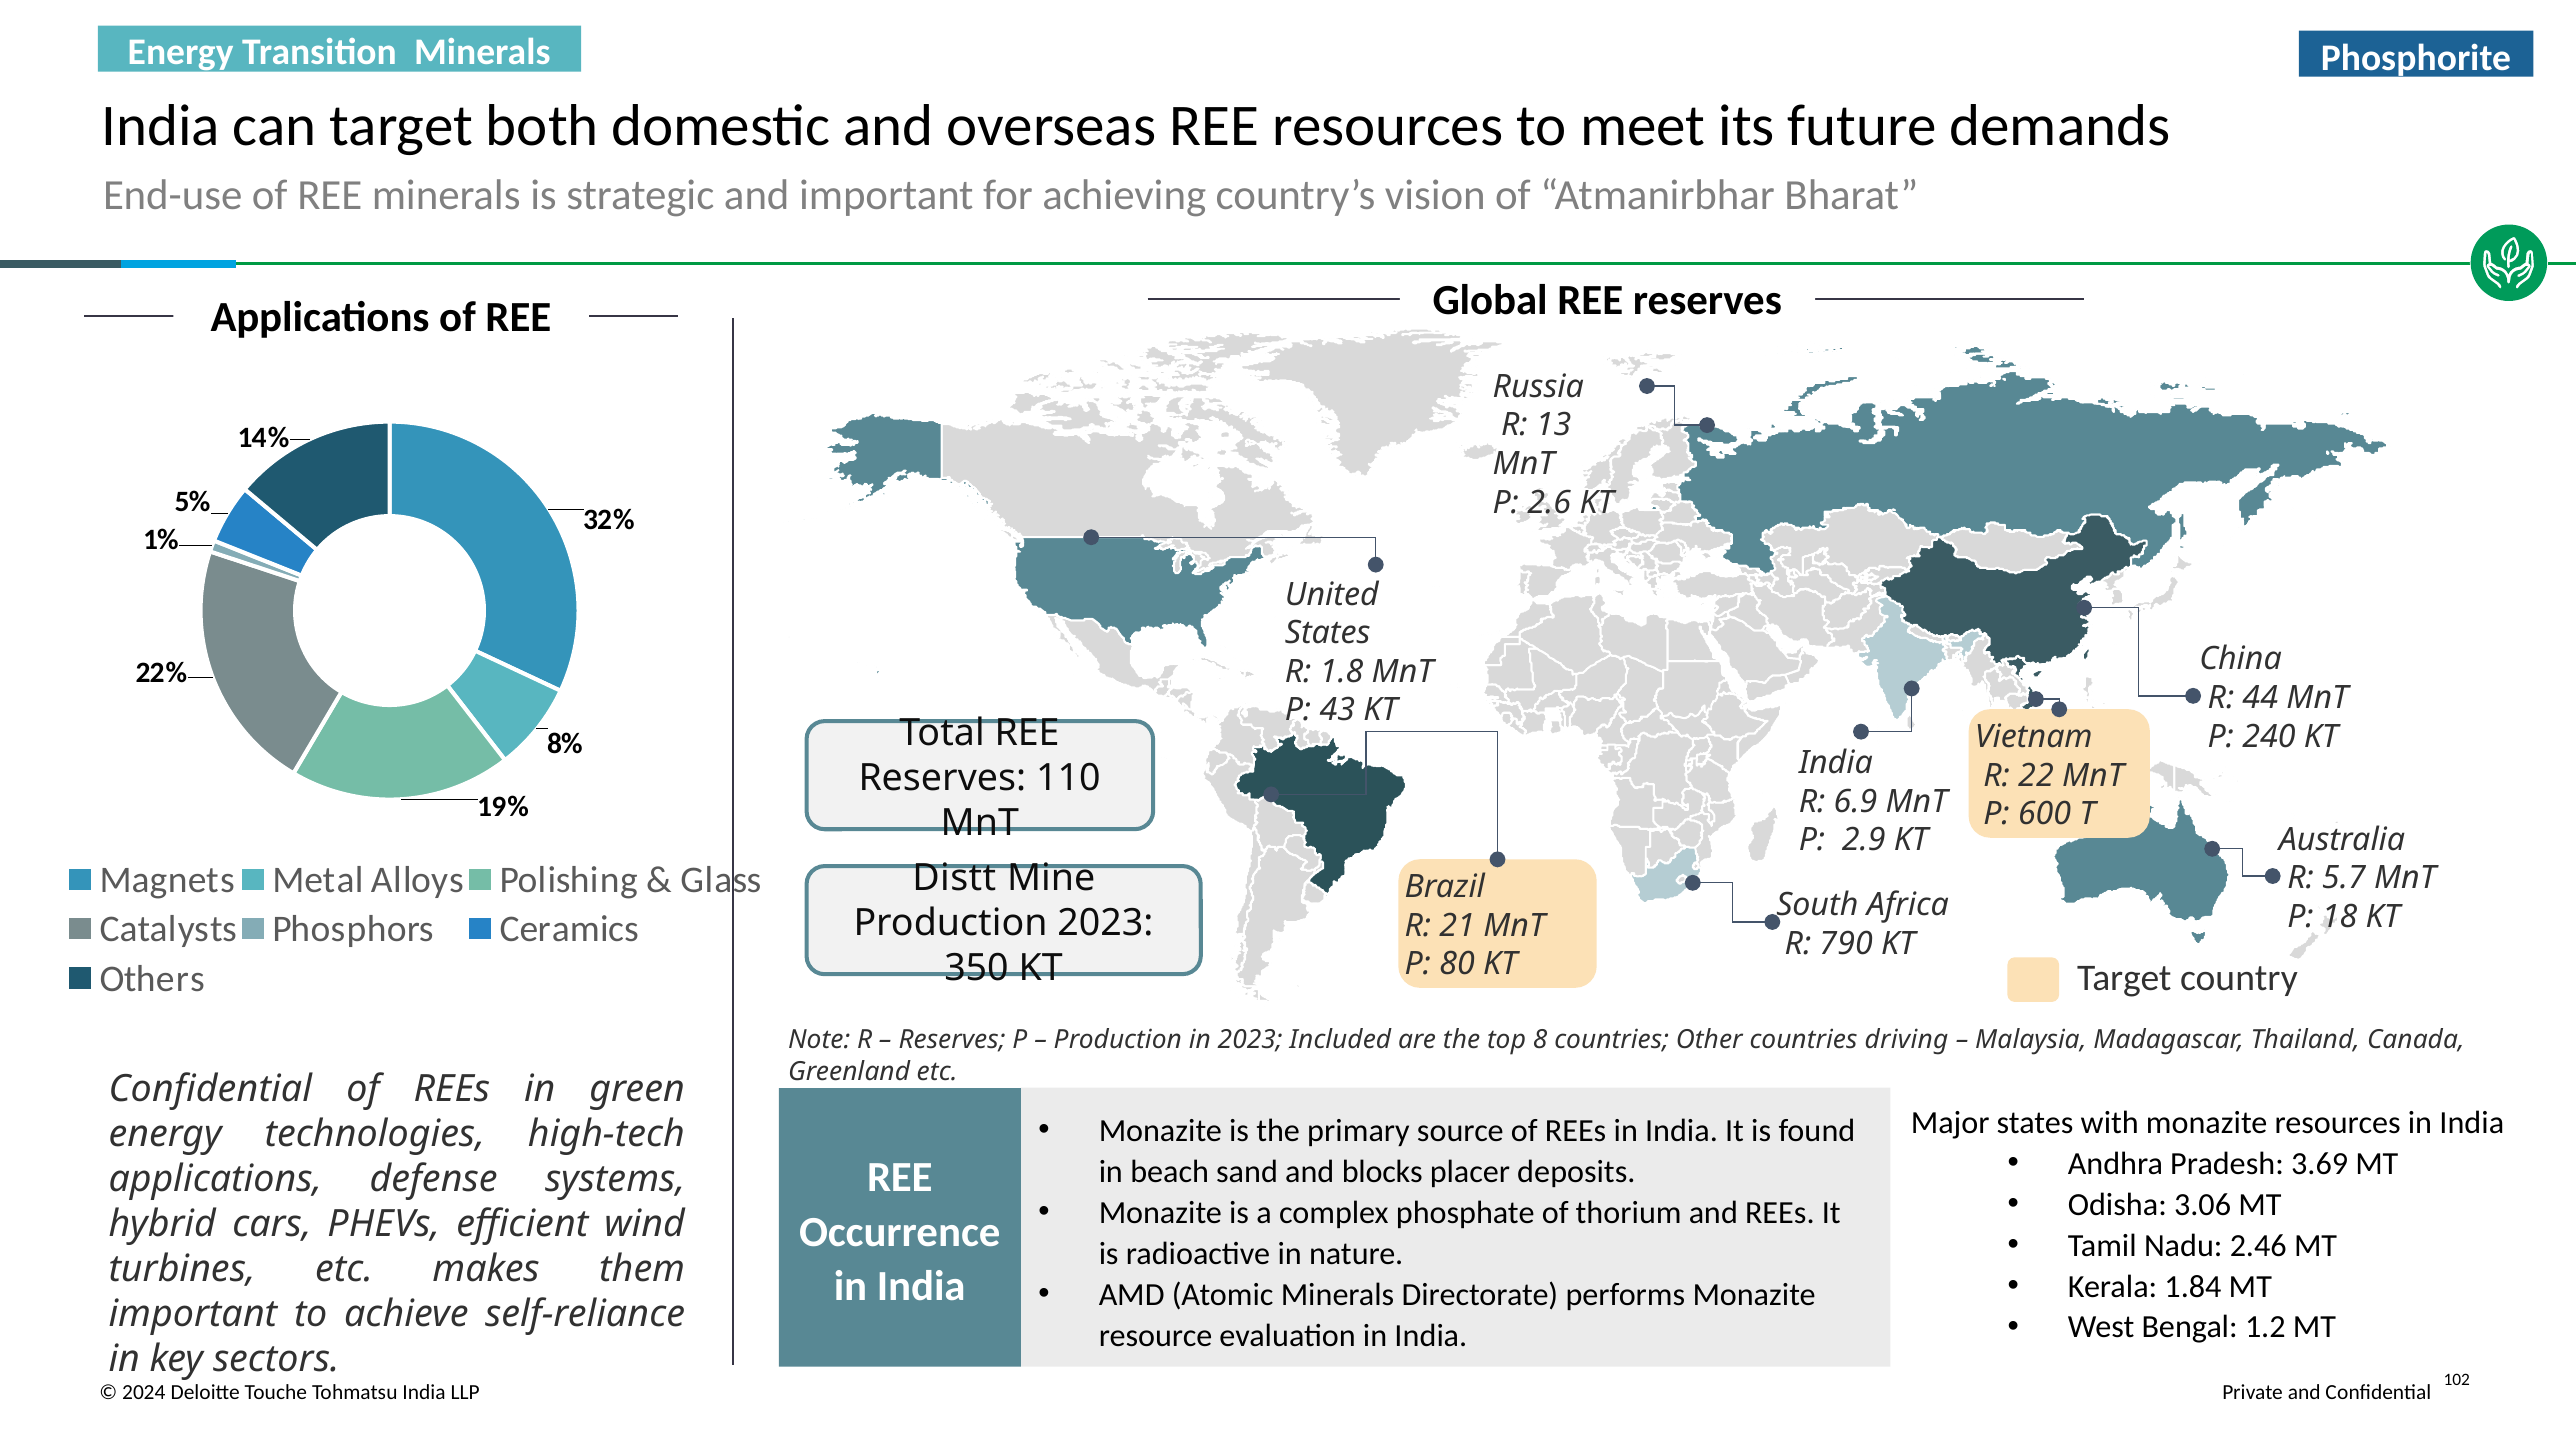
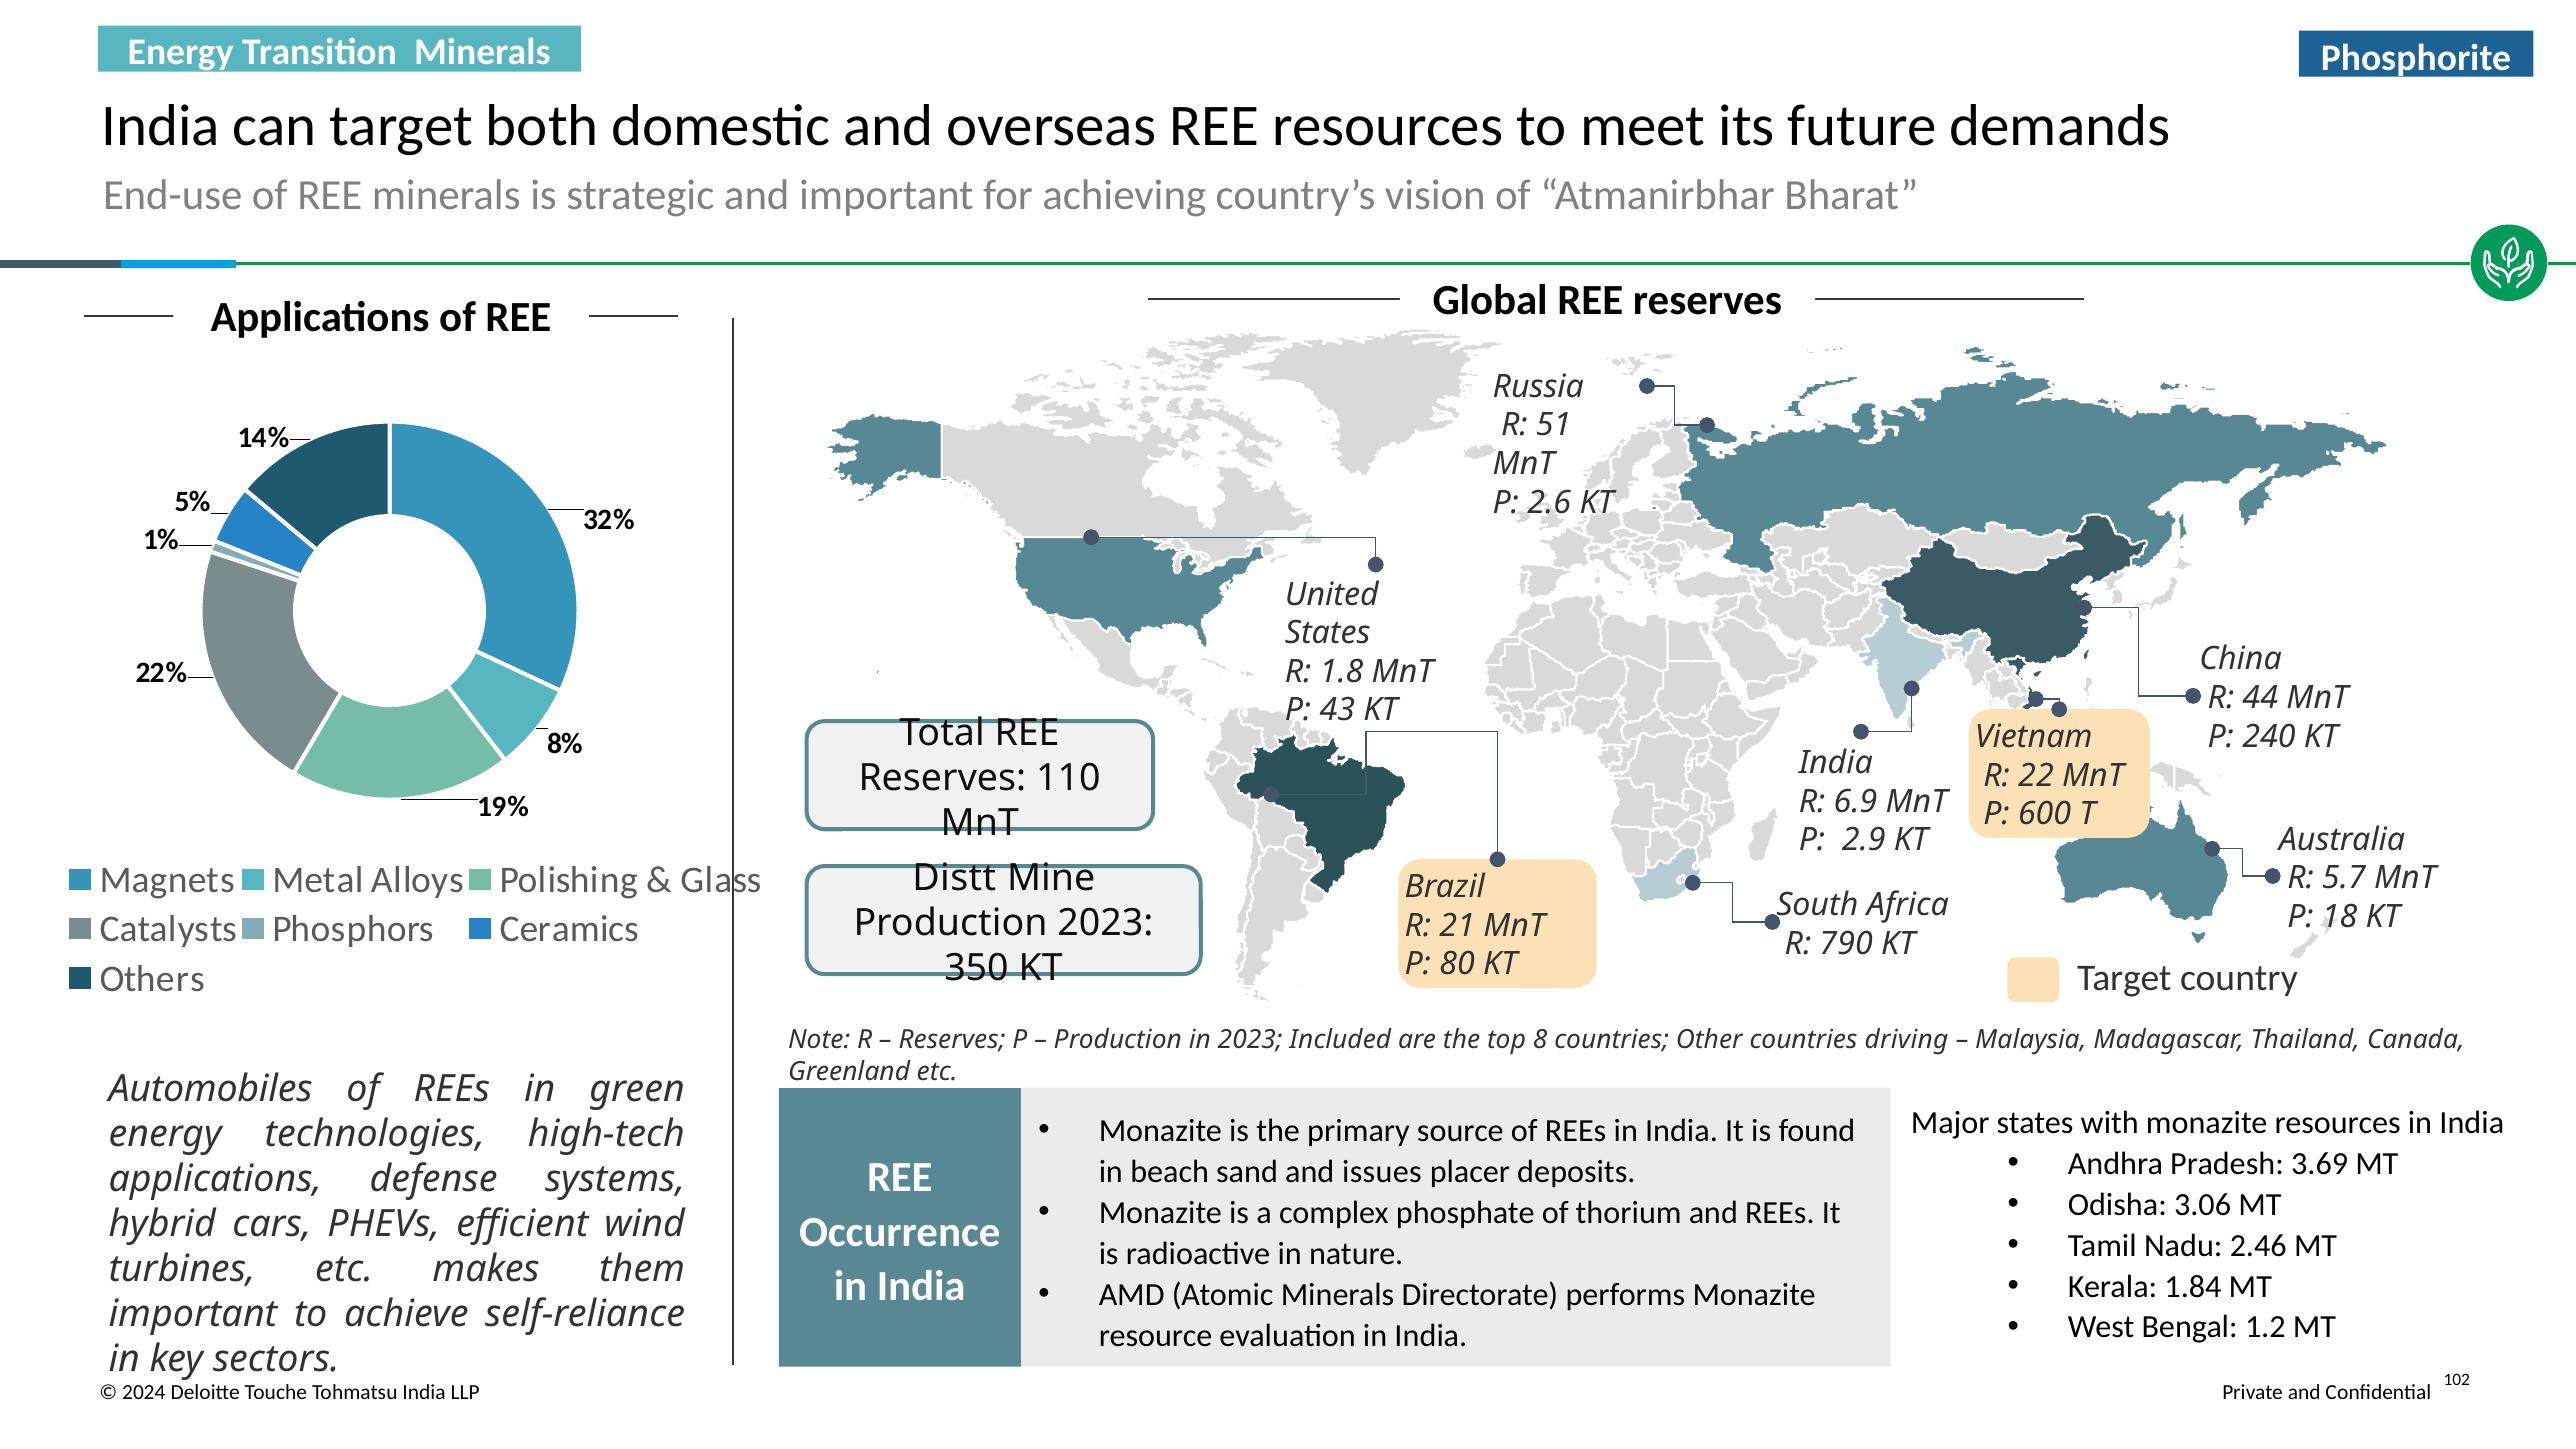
13: 13 -> 51 (1554, 425)
Confidential: Confidential -> Automobiles (211, 1089)
blocks: blocks -> issues (1382, 1172)
